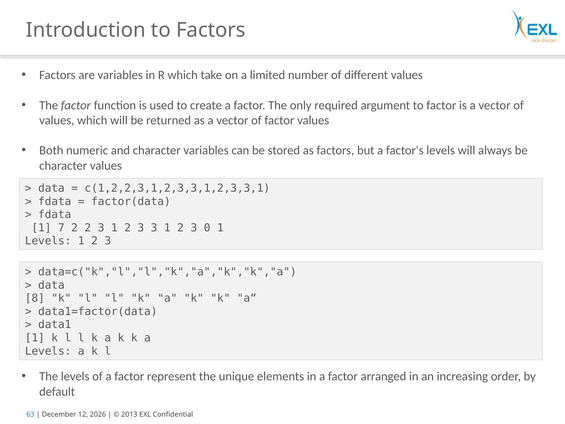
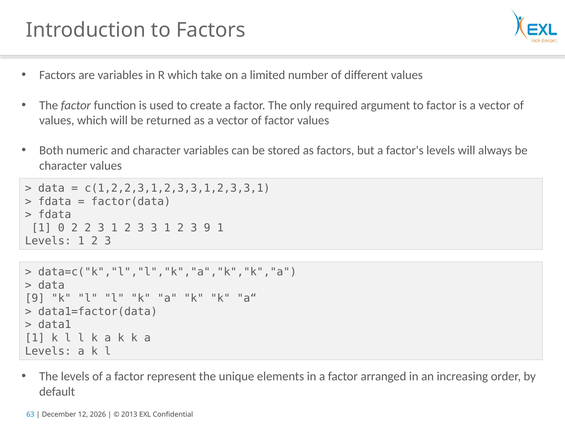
7: 7 -> 0 (61, 228)
3 0: 0 -> 9 (207, 228)
8: 8 -> 9 (35, 298)
